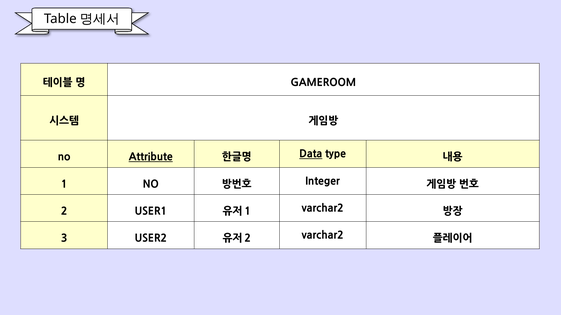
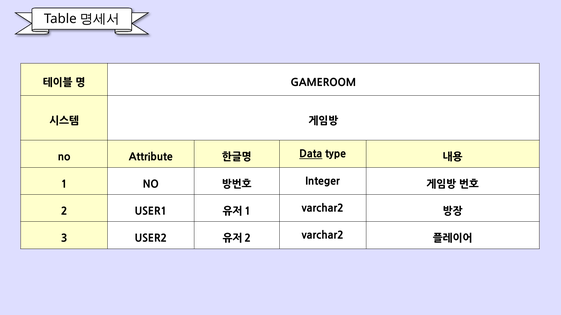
Attribute underline: present -> none (151, 157)
